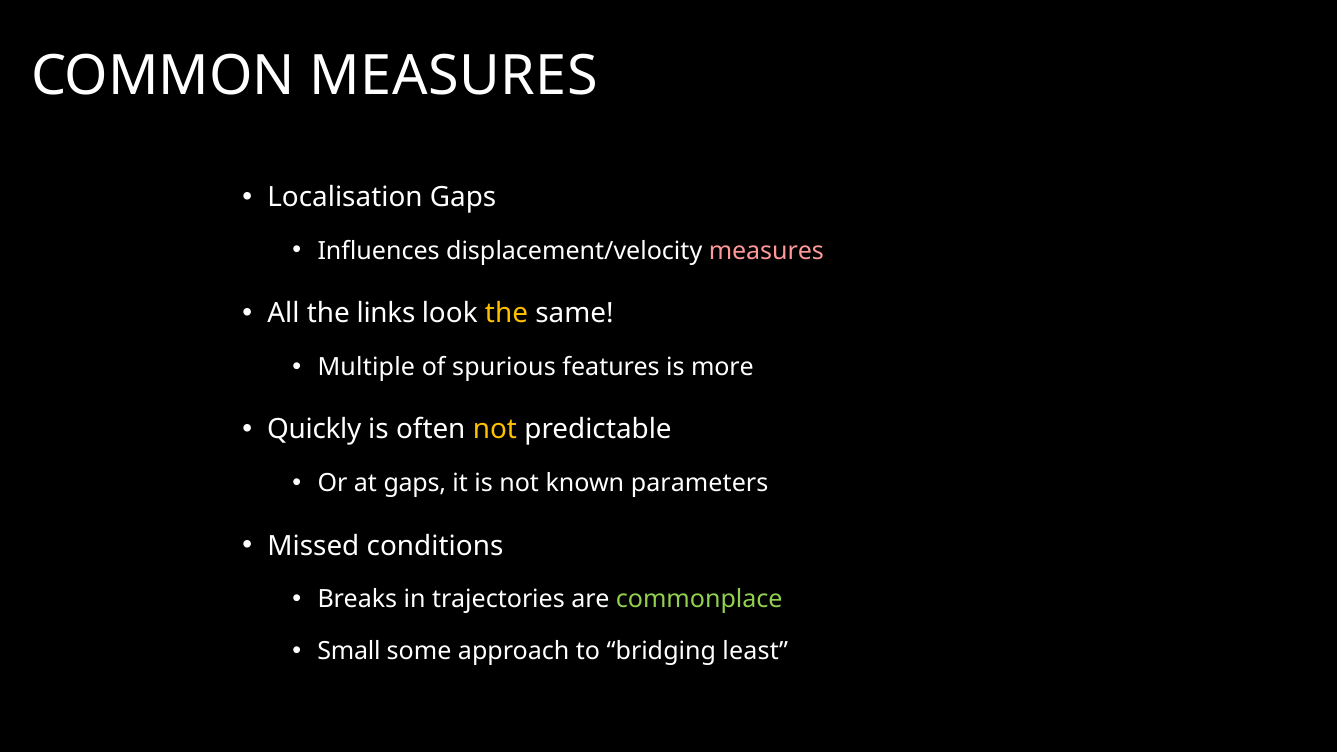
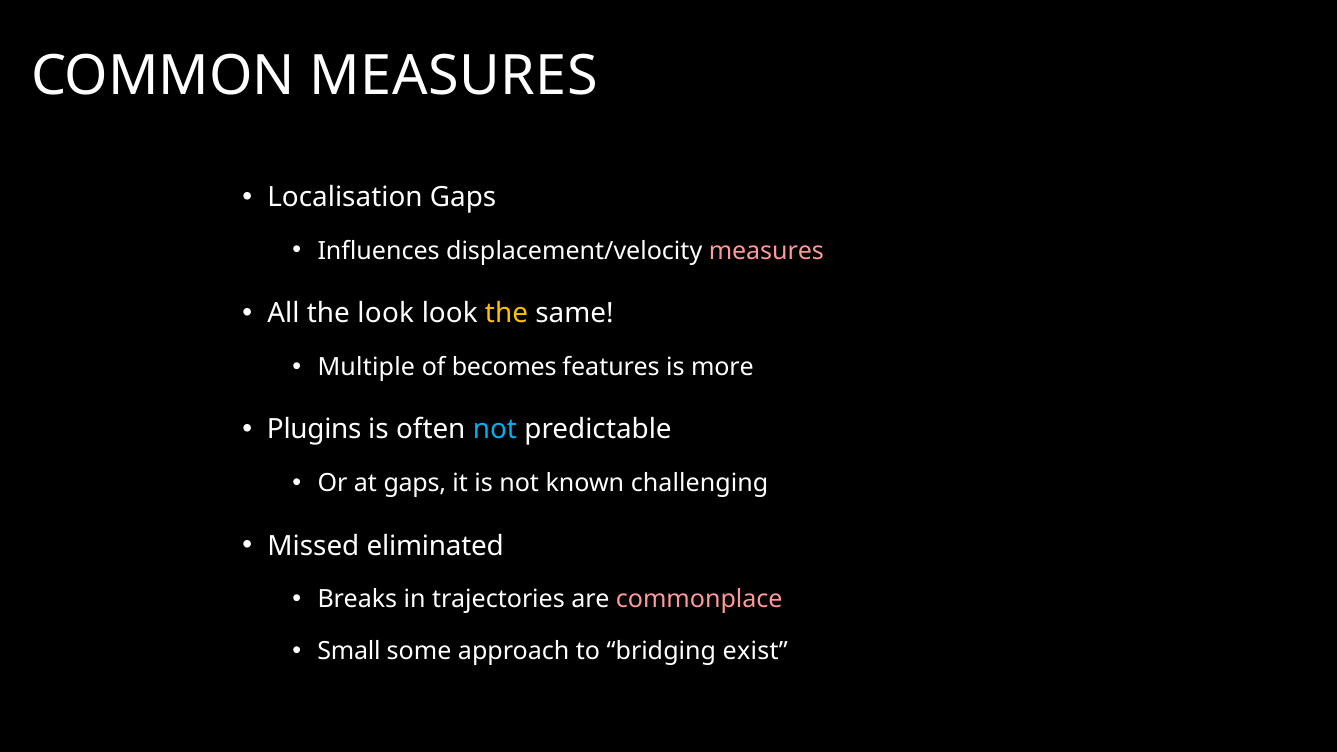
the links: links -> look (386, 314)
spurious: spurious -> becomes (504, 367)
Quickly: Quickly -> Plugins (314, 430)
not colour: yellow -> light blue (495, 430)
parameters: parameters -> challenging (700, 483)
conditions: conditions -> eliminated (435, 546)
commonplace colour: light green -> pink (699, 599)
least: least -> exist (755, 652)
